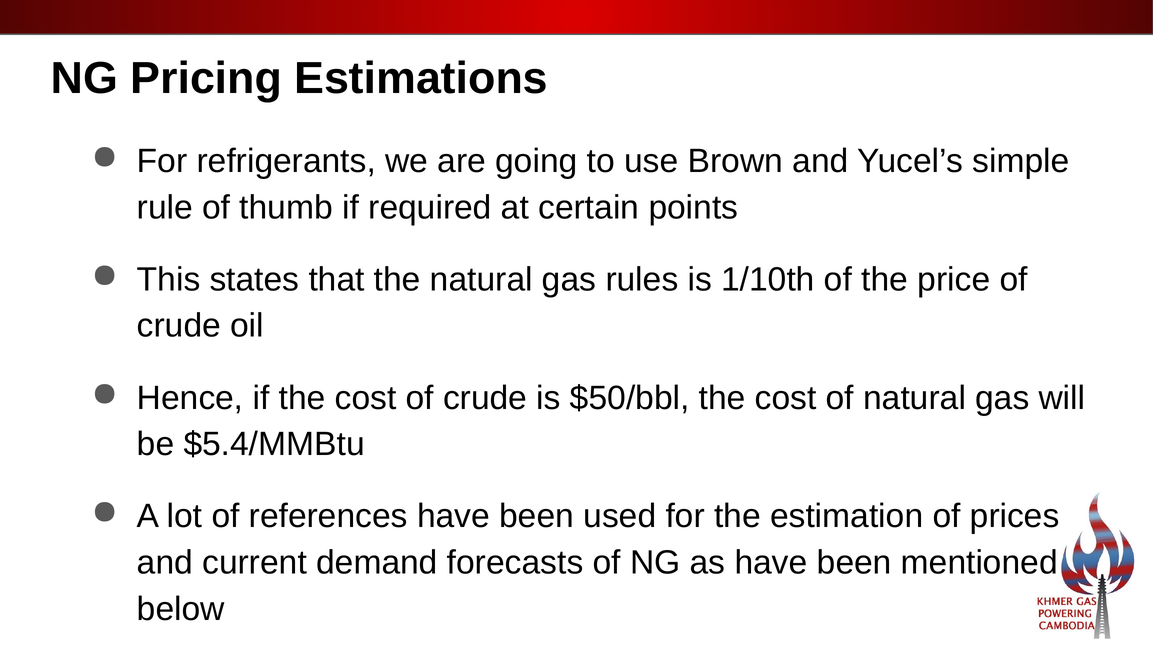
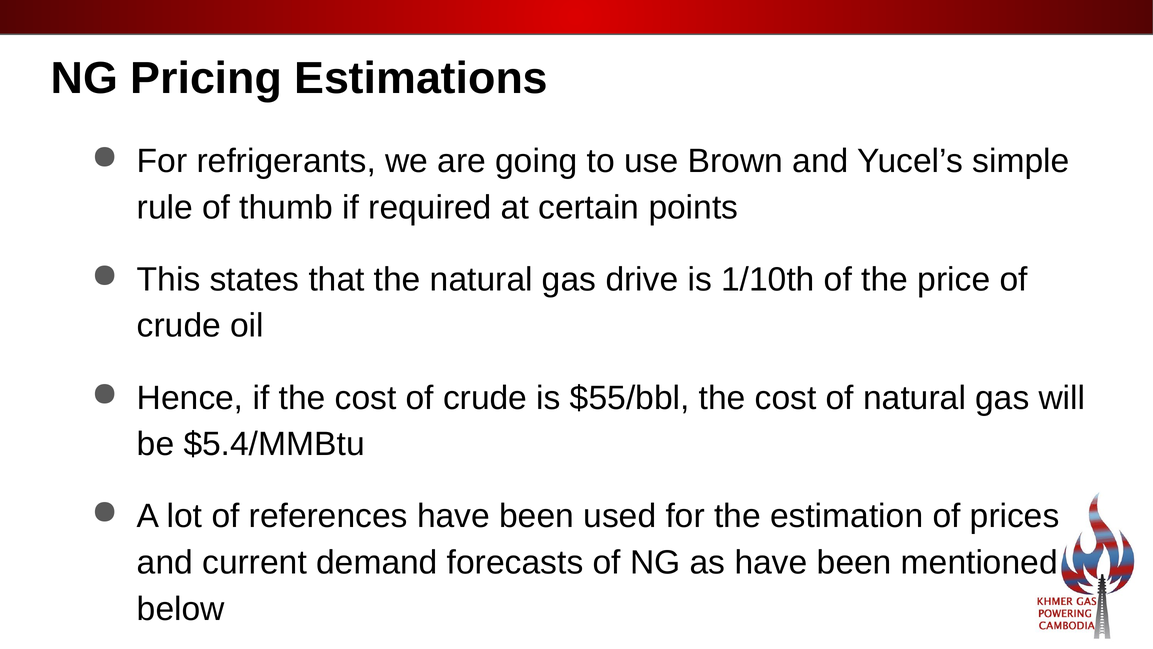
rules: rules -> drive (642, 279)
$50/bbl: $50/bbl -> $55/bbl (630, 398)
